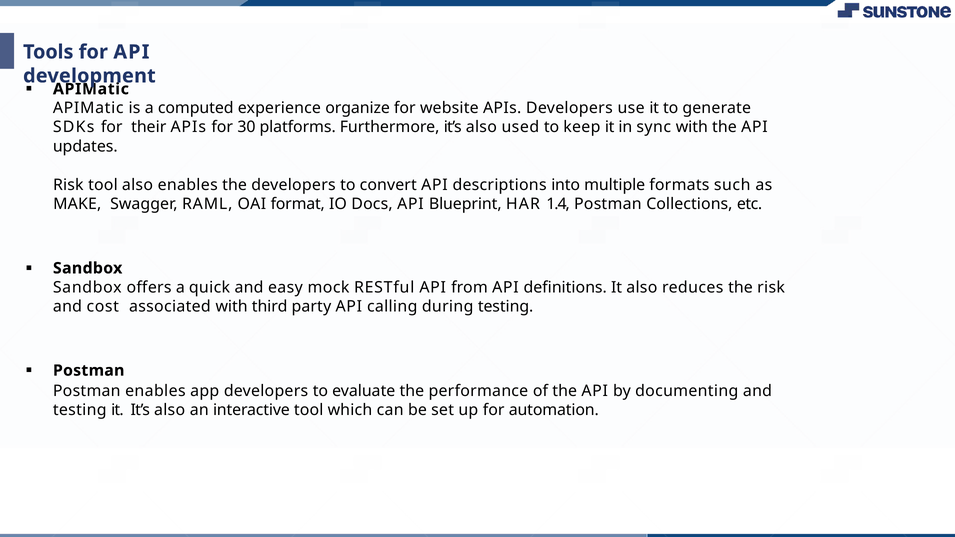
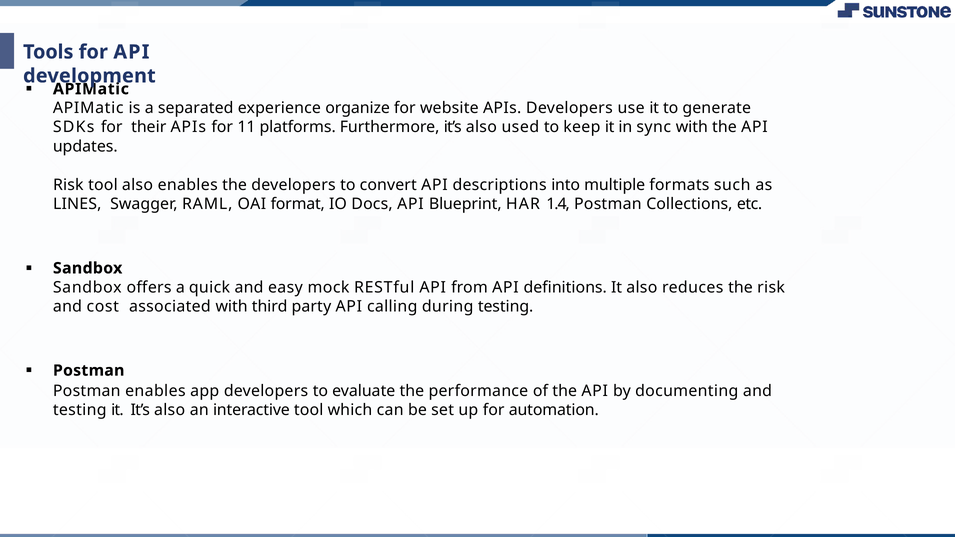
computed: computed -> separated (196, 108)
30: 30 -> 11 (246, 127)
MAKE: MAKE -> LINES (77, 204)
